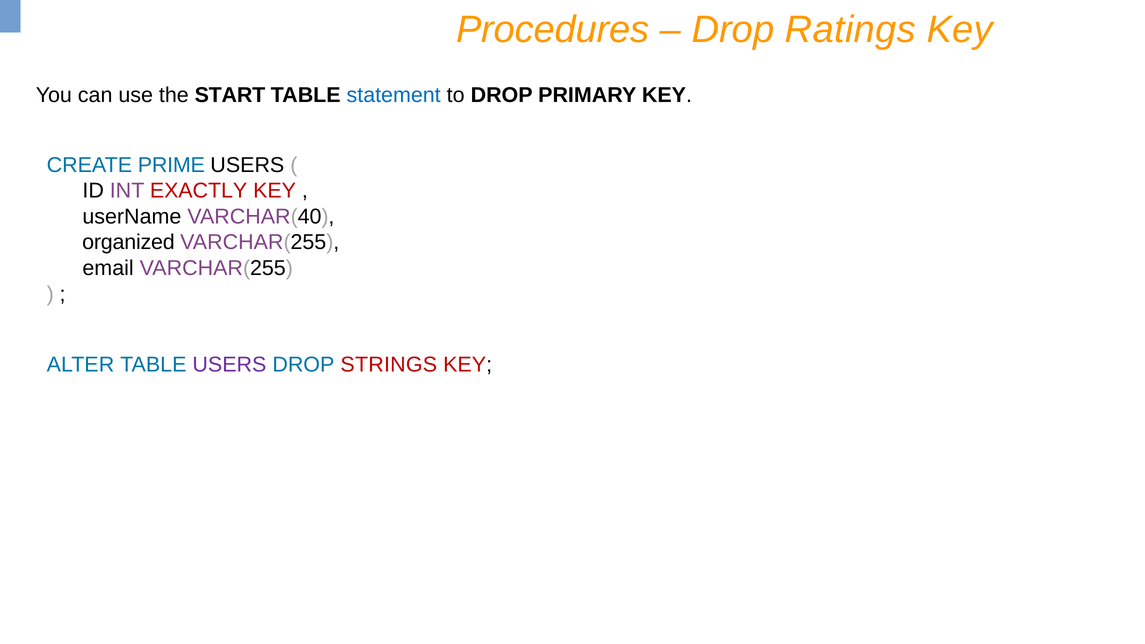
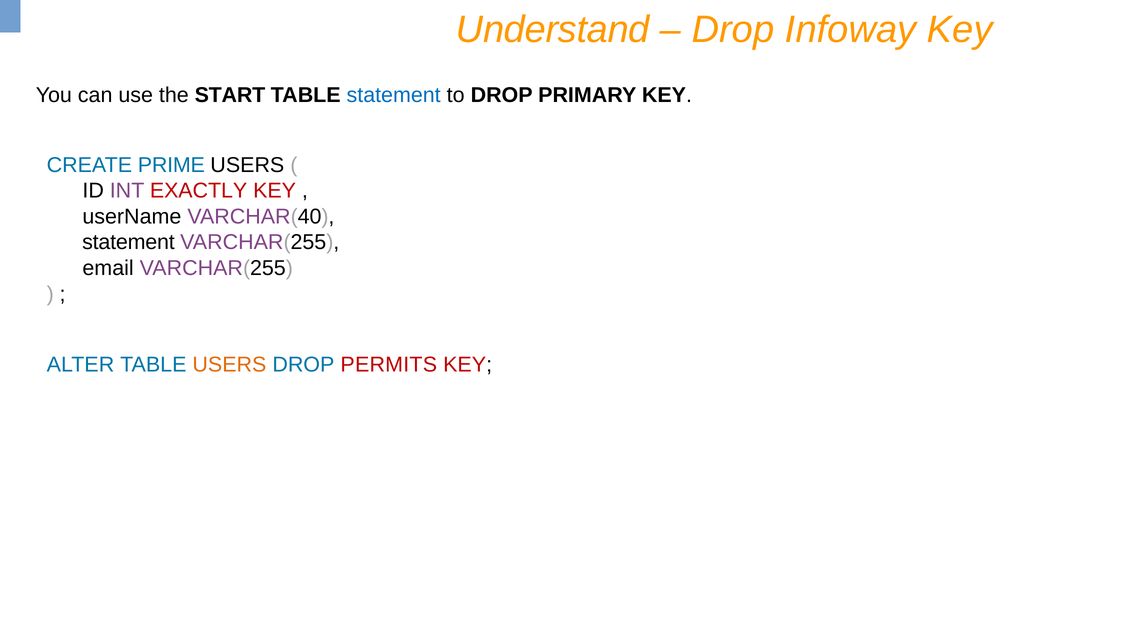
Procedures: Procedures -> Understand (553, 30)
Ratings: Ratings -> Infoway (851, 30)
organized: organized -> statement (128, 242)
USERS colour: purple -> orange (229, 365)
STRINGS: STRINGS -> PERMITS (389, 365)
